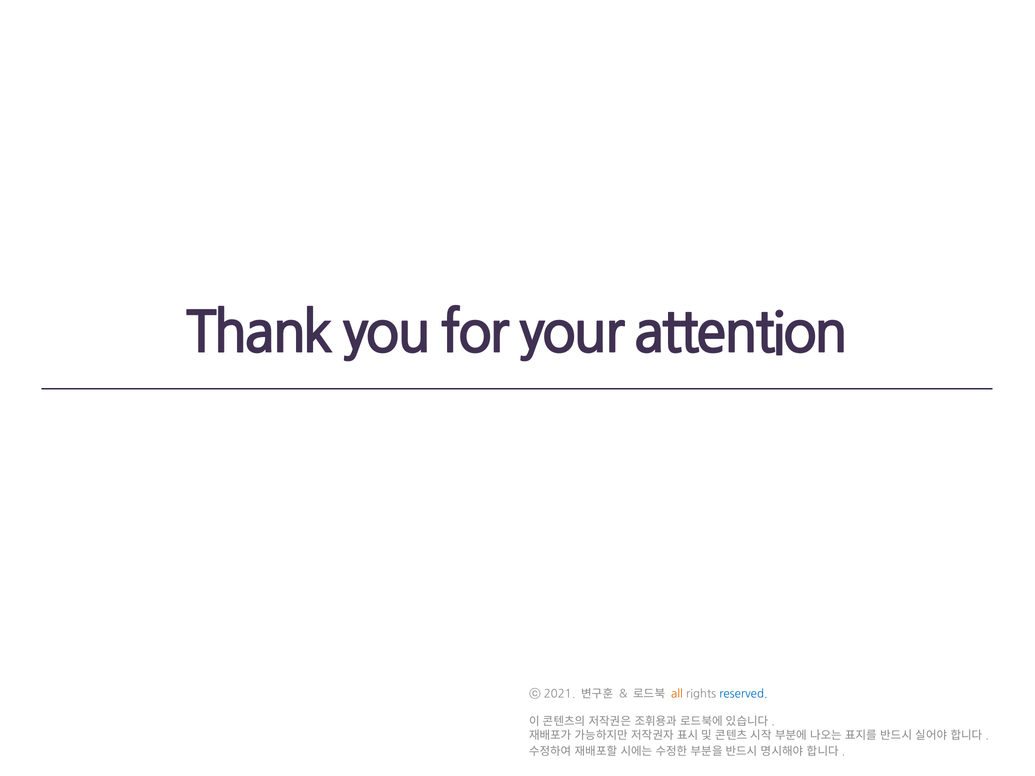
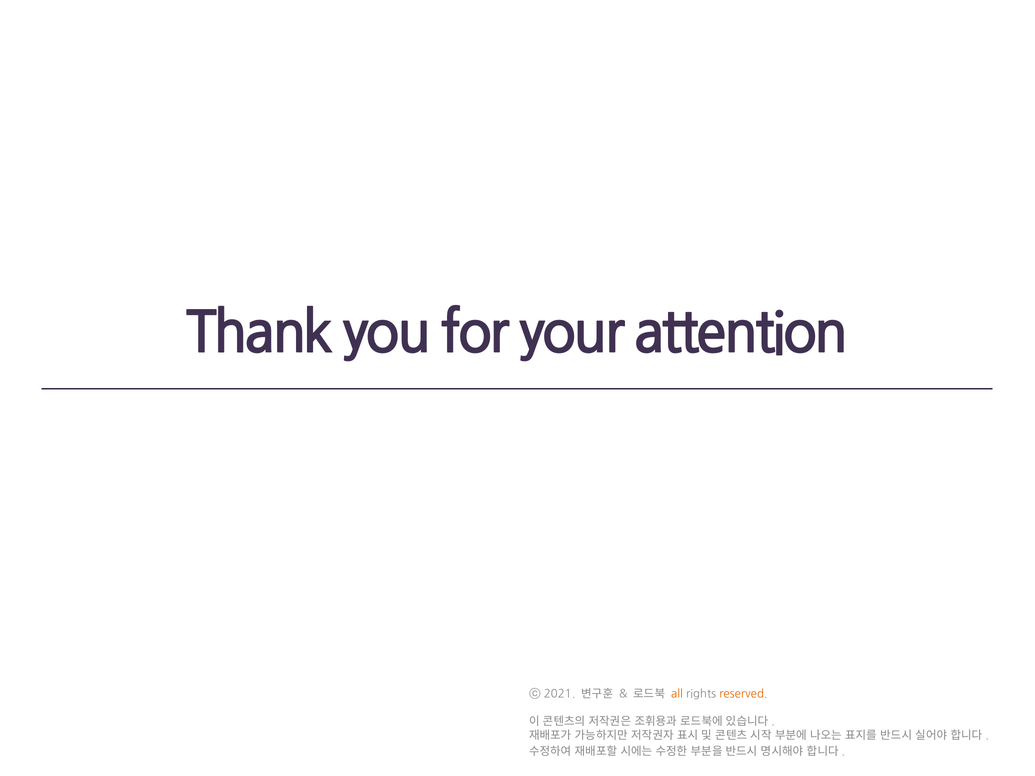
reserved colour: blue -> orange (743, 694)
